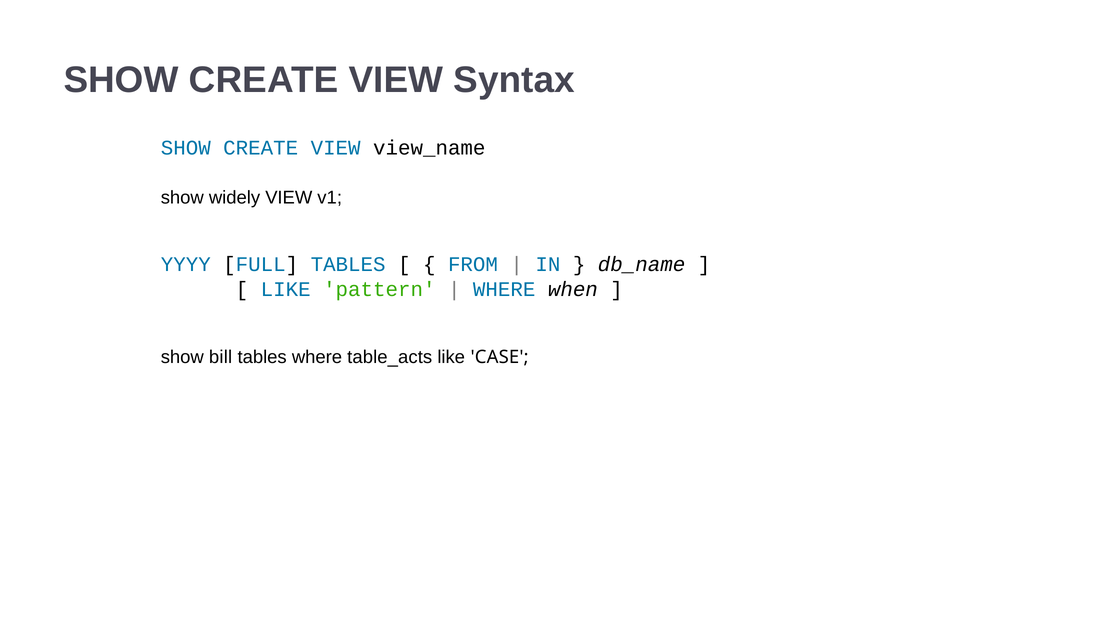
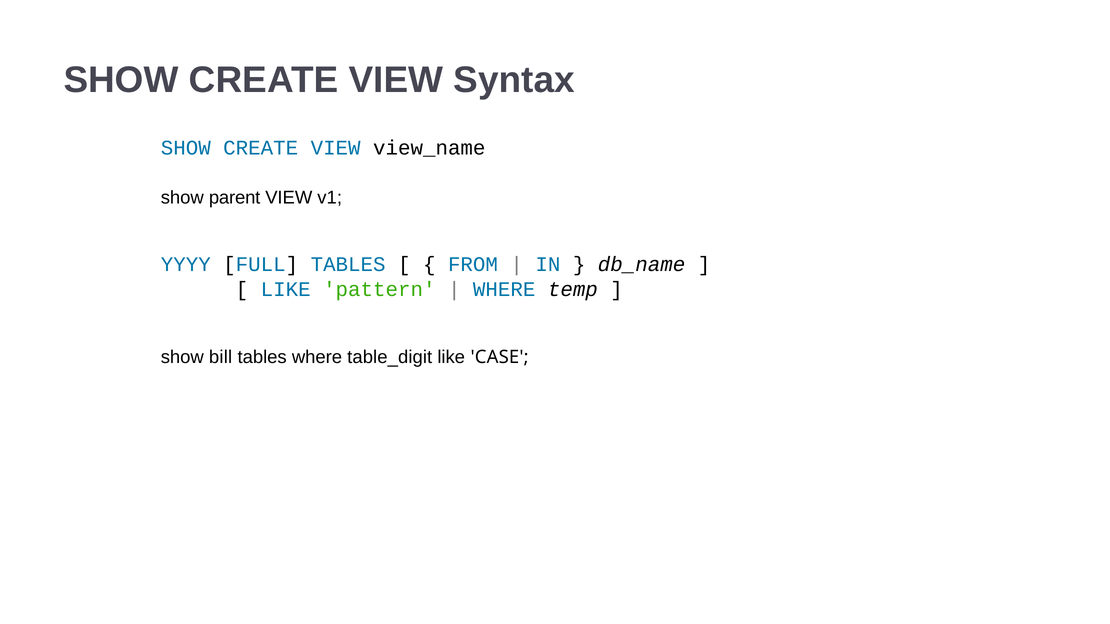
widely: widely -> parent (235, 198)
when: when -> temp (573, 289)
table_acts: table_acts -> table_digit (390, 357)
